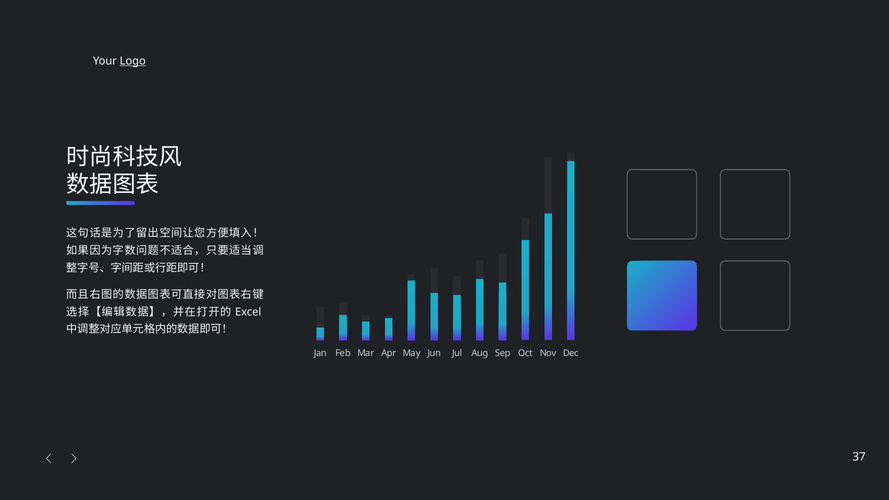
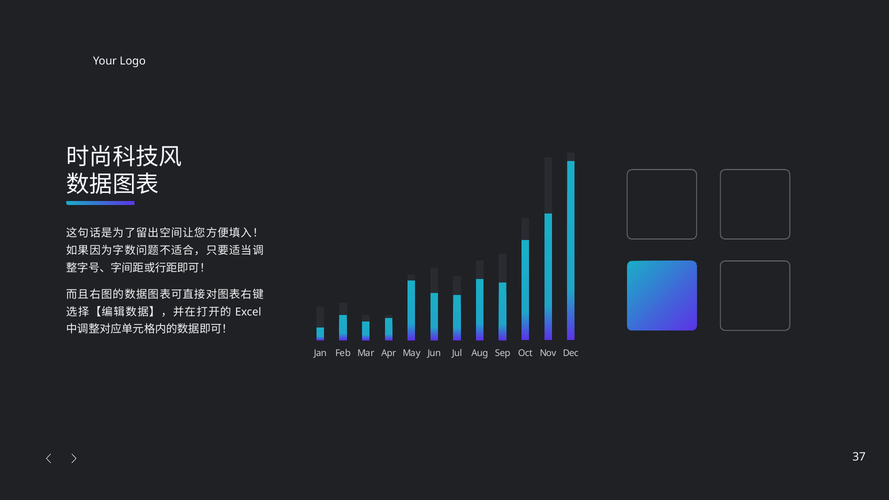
Logo underline: present -> none (133, 61)
